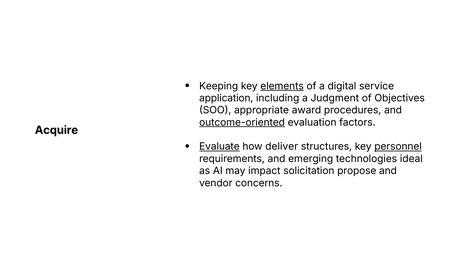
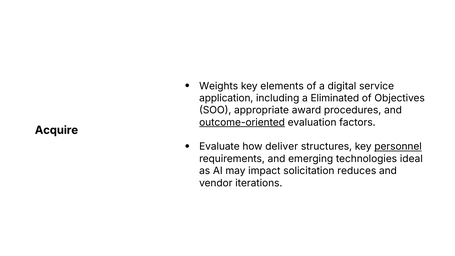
Keeping: Keeping -> Weights (219, 86)
elements underline: present -> none (282, 86)
Judgment: Judgment -> Eliminated (335, 98)
Evaluate underline: present -> none (219, 147)
propose: propose -> reduces (357, 171)
concerns: concerns -> iterations (259, 183)
